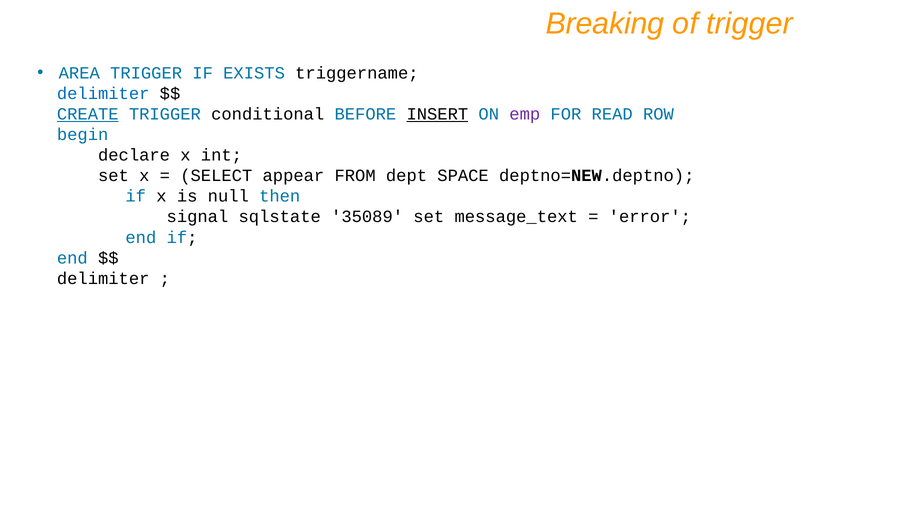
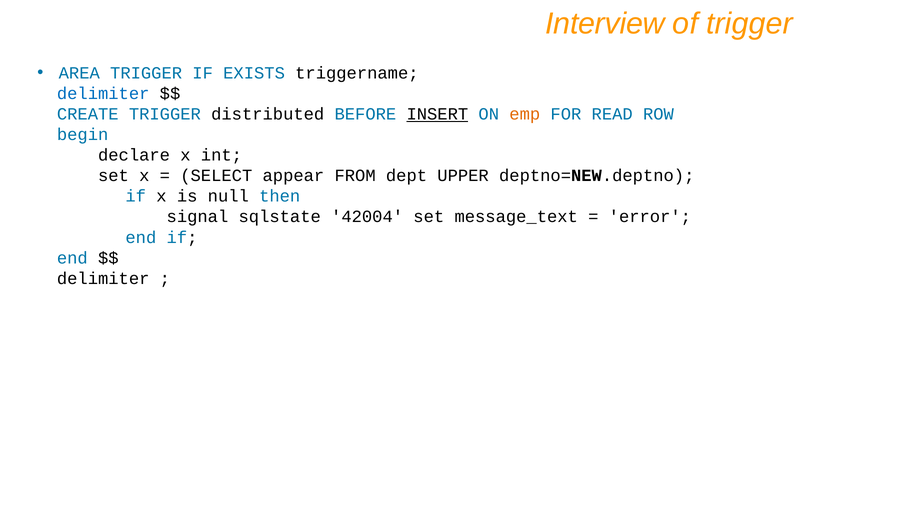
Breaking: Breaking -> Interview (605, 24)
CREATE underline: present -> none (88, 114)
conditional: conditional -> distributed (268, 114)
emp colour: purple -> orange (525, 114)
SPACE: SPACE -> UPPER (463, 176)
35089: 35089 -> 42004 (367, 217)
